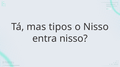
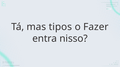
o Nisso: Nisso -> Fazer (96, 27)
